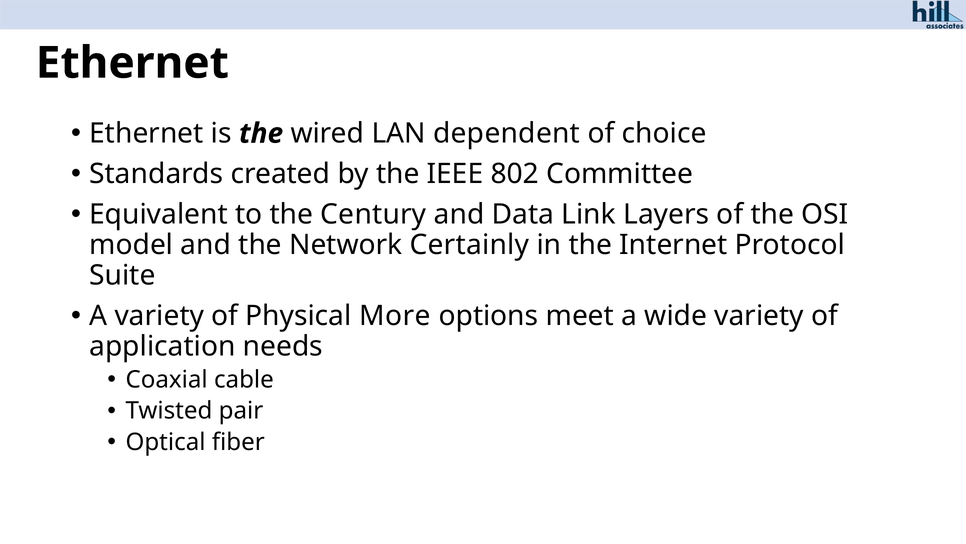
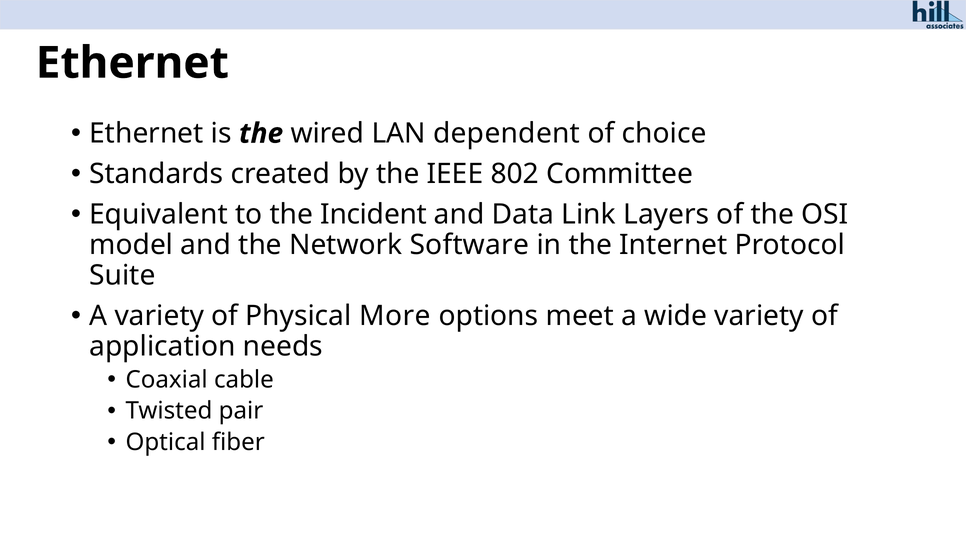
Century: Century -> Incident (374, 214)
Certainly: Certainly -> Software (469, 245)
